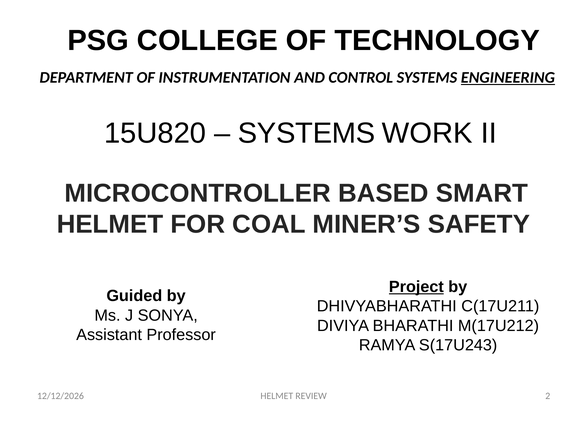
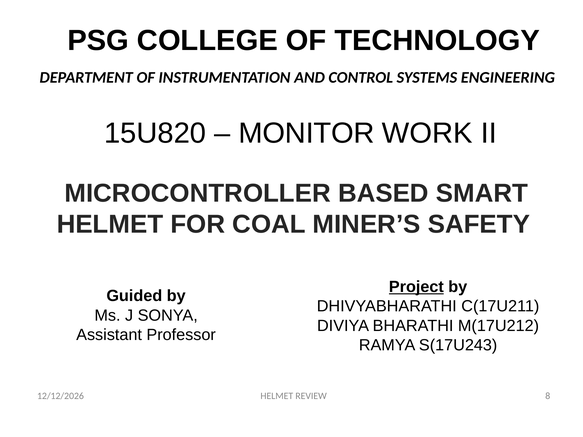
ENGINEERING underline: present -> none (508, 77)
SYSTEMS: SYSTEMS -> MONITOR (307, 133)
2: 2 -> 8 (548, 396)
